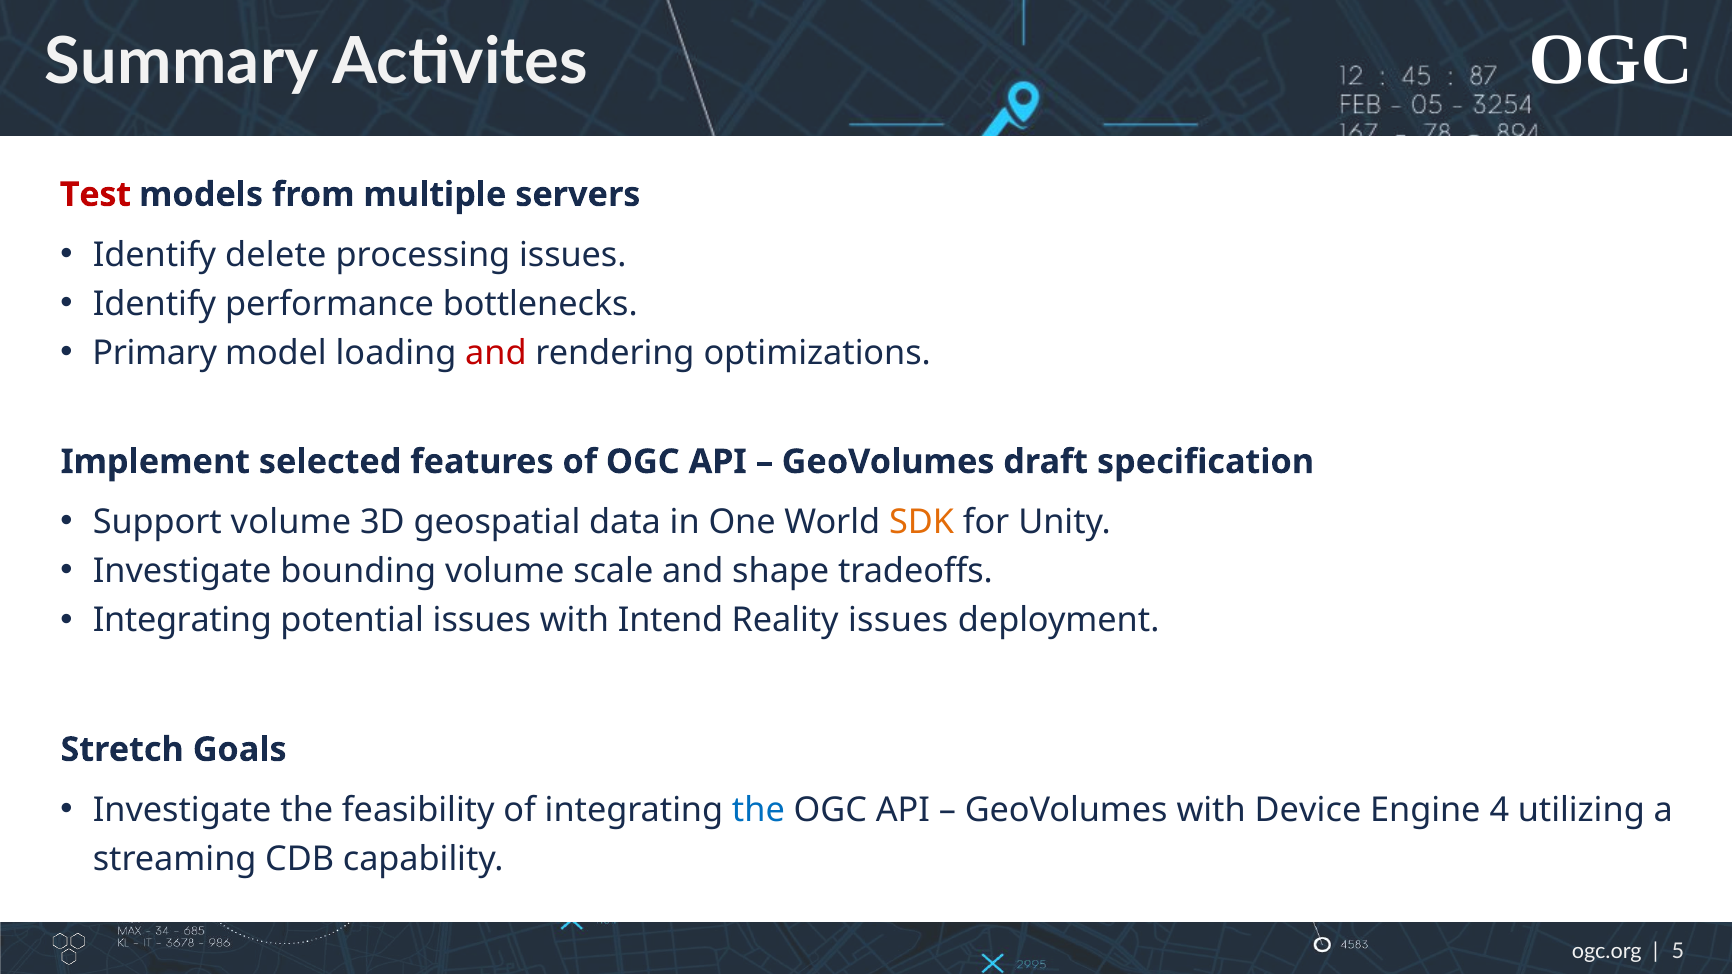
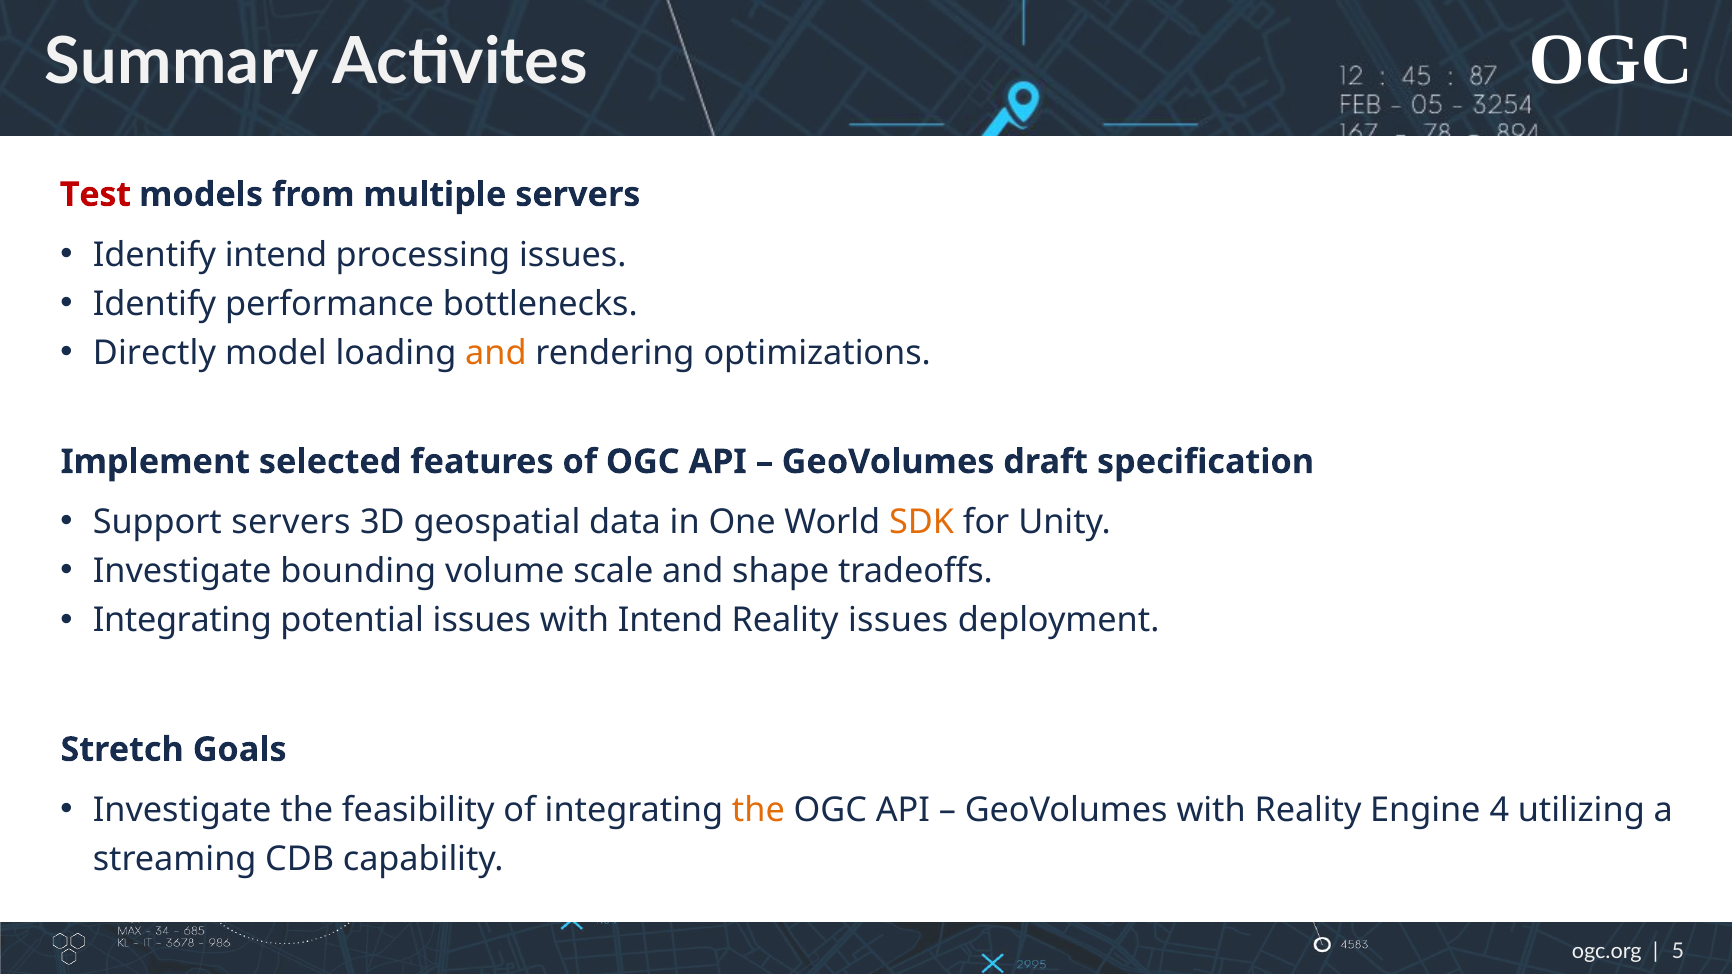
Identify delete: delete -> intend (276, 255)
Primary: Primary -> Directly (154, 353)
and colour: red -> orange (496, 353)
Support volume: volume -> servers (291, 522)
the colour: blue -> orange (758, 810)
with Device: Device -> Reality (1308, 810)
